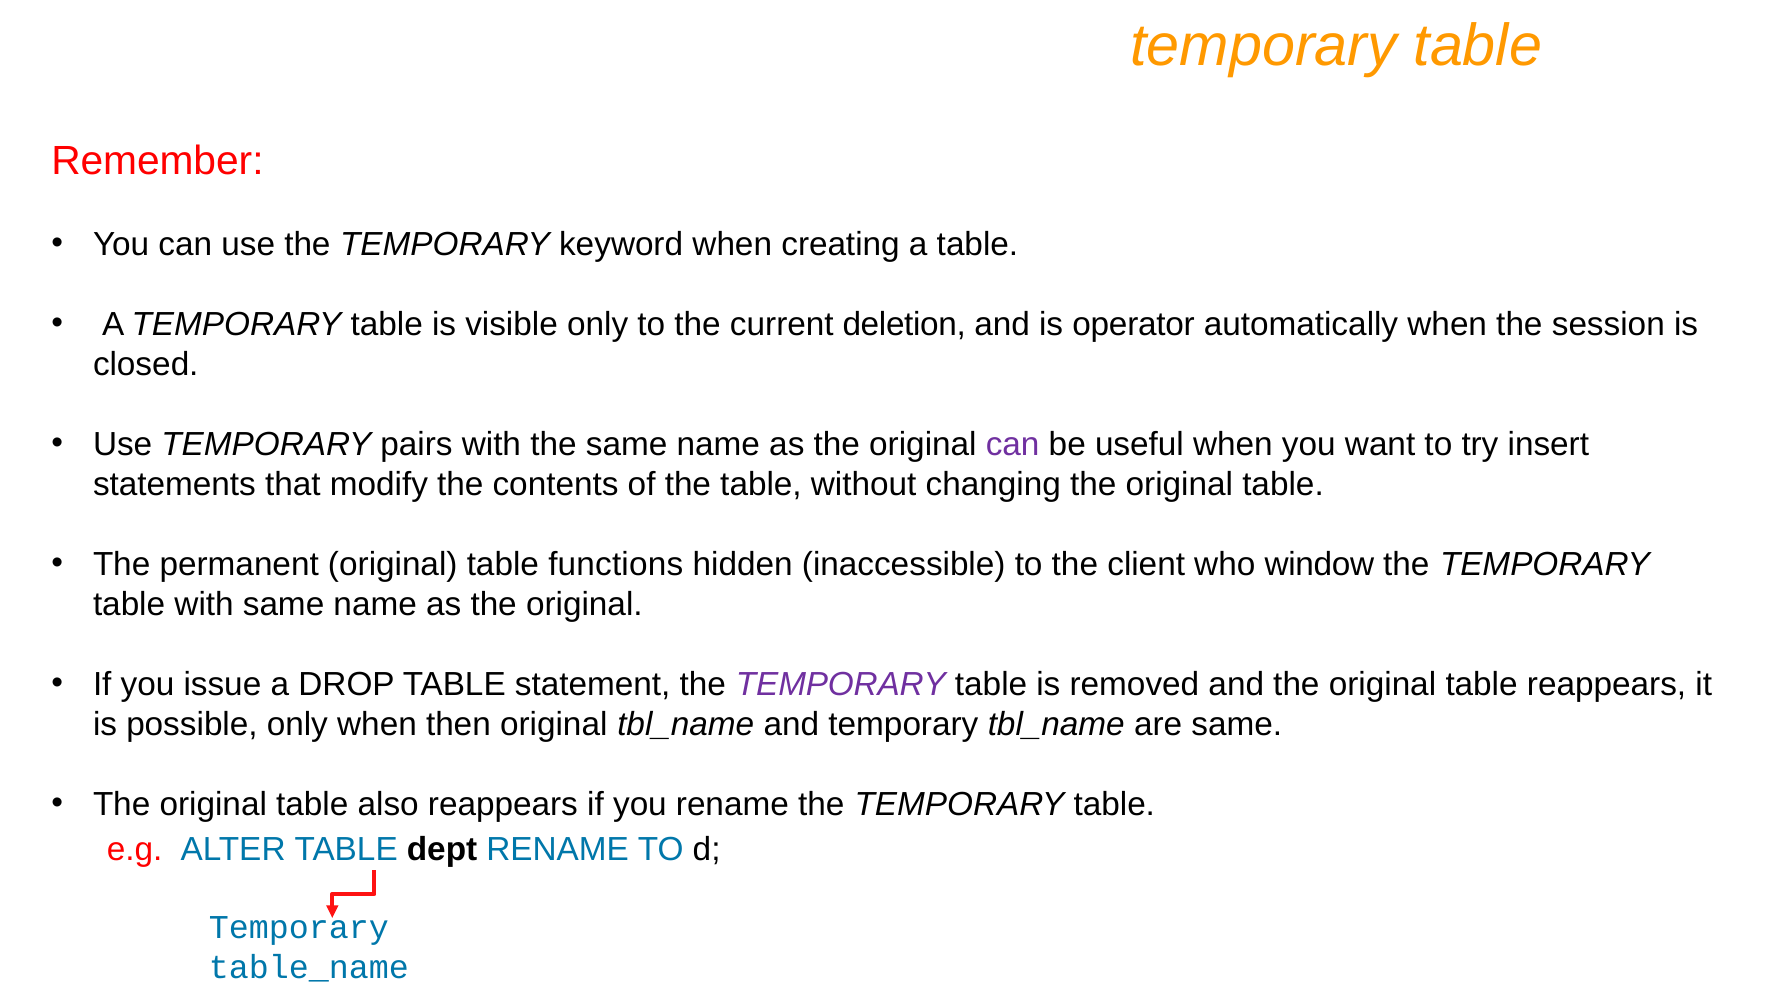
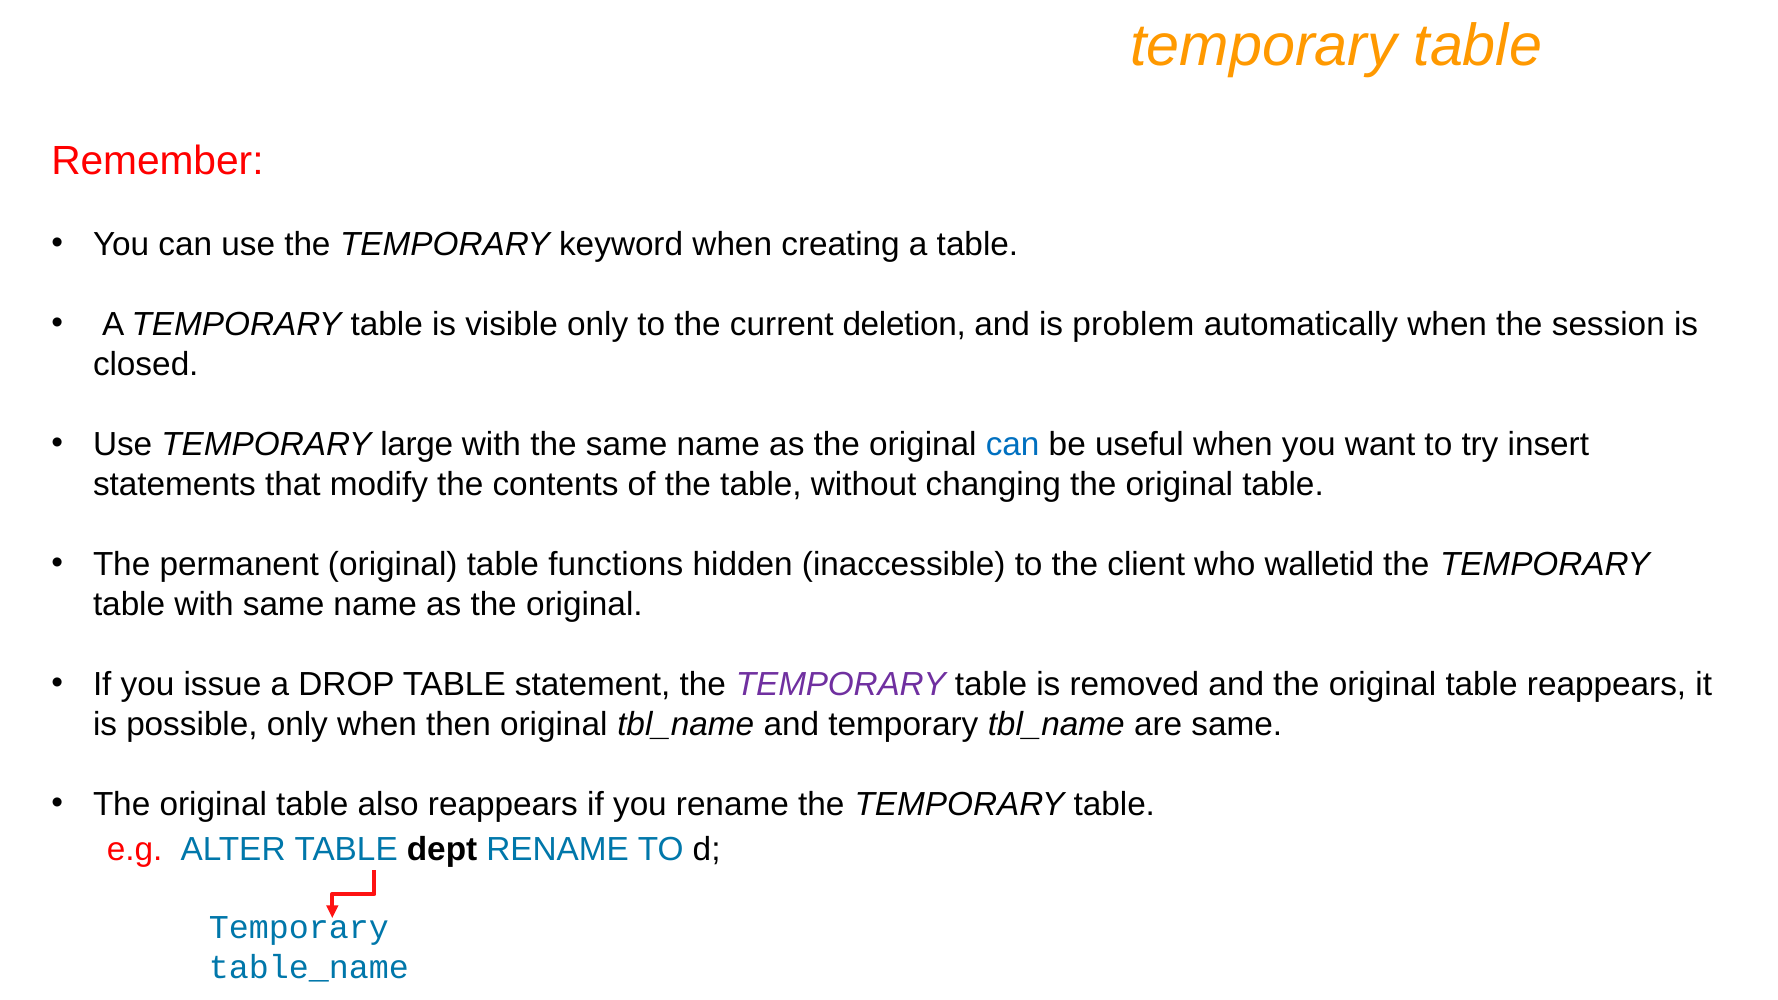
operator: operator -> problem (1133, 325)
pairs: pairs -> large (417, 445)
can colour: purple -> blue (1013, 445)
window: window -> walletid (1319, 565)
